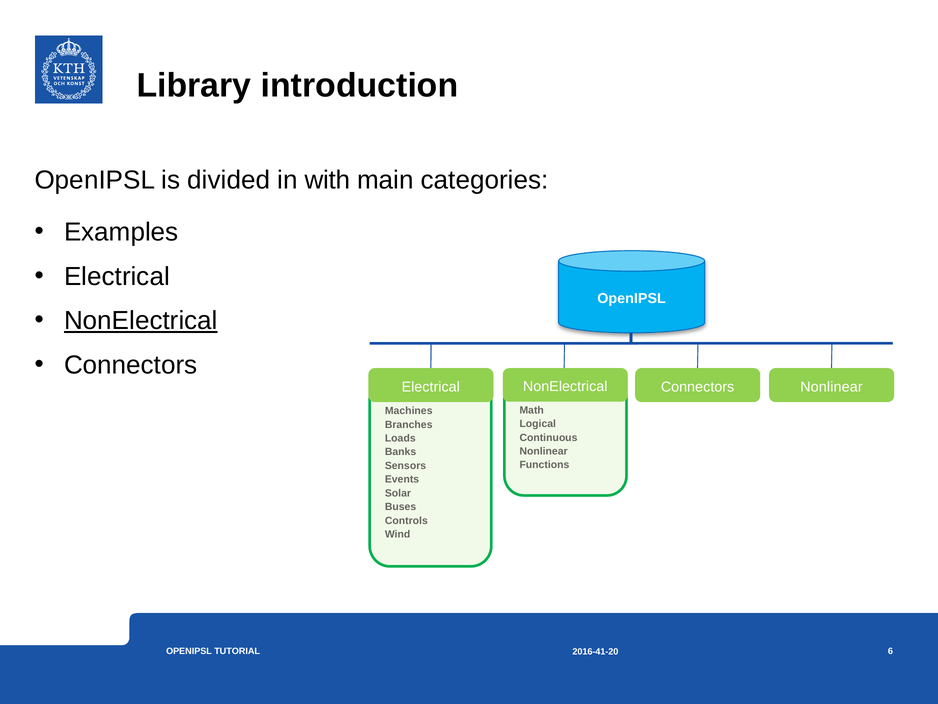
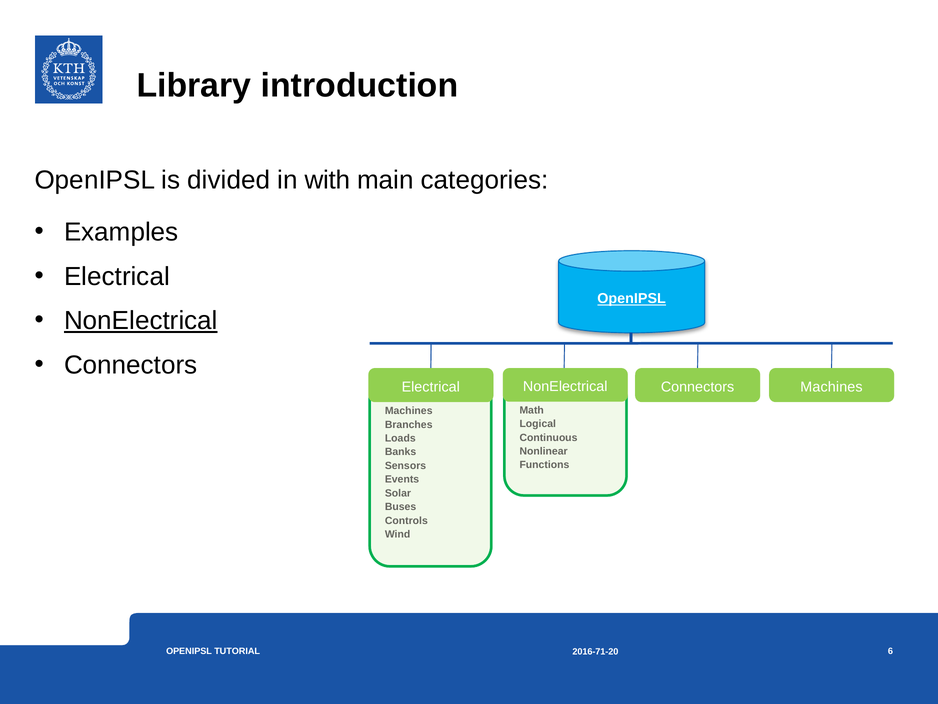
OpenIPSL underline: none -> present (632, 298)
Connectors Nonlinear: Nonlinear -> Machines (831, 387)
2016-41-20: 2016-41-20 -> 2016-71-20 (595, 651)
